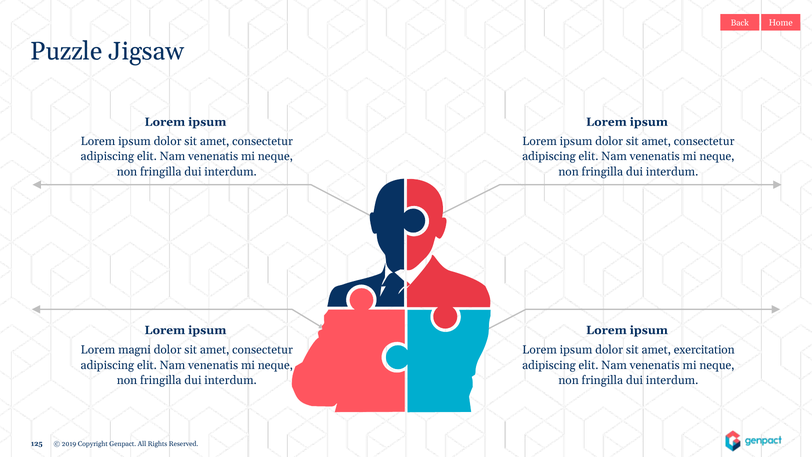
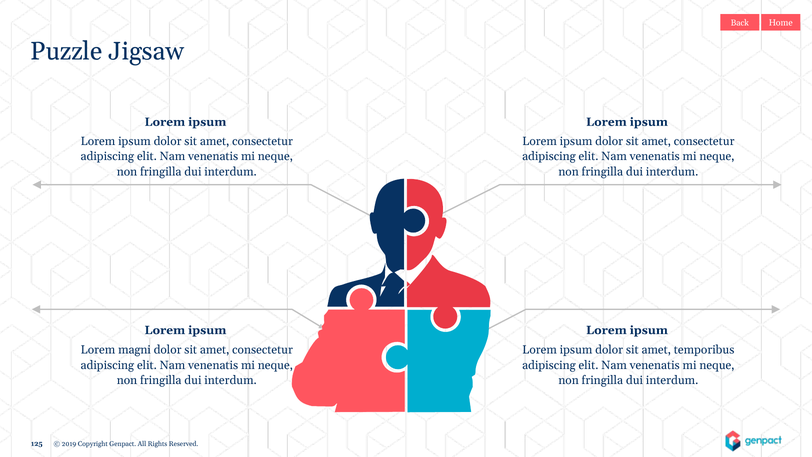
exercitation: exercitation -> temporibus (704, 350)
